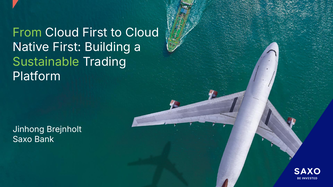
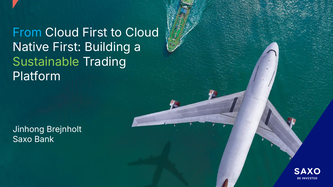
From colour: light green -> light blue (27, 33)
